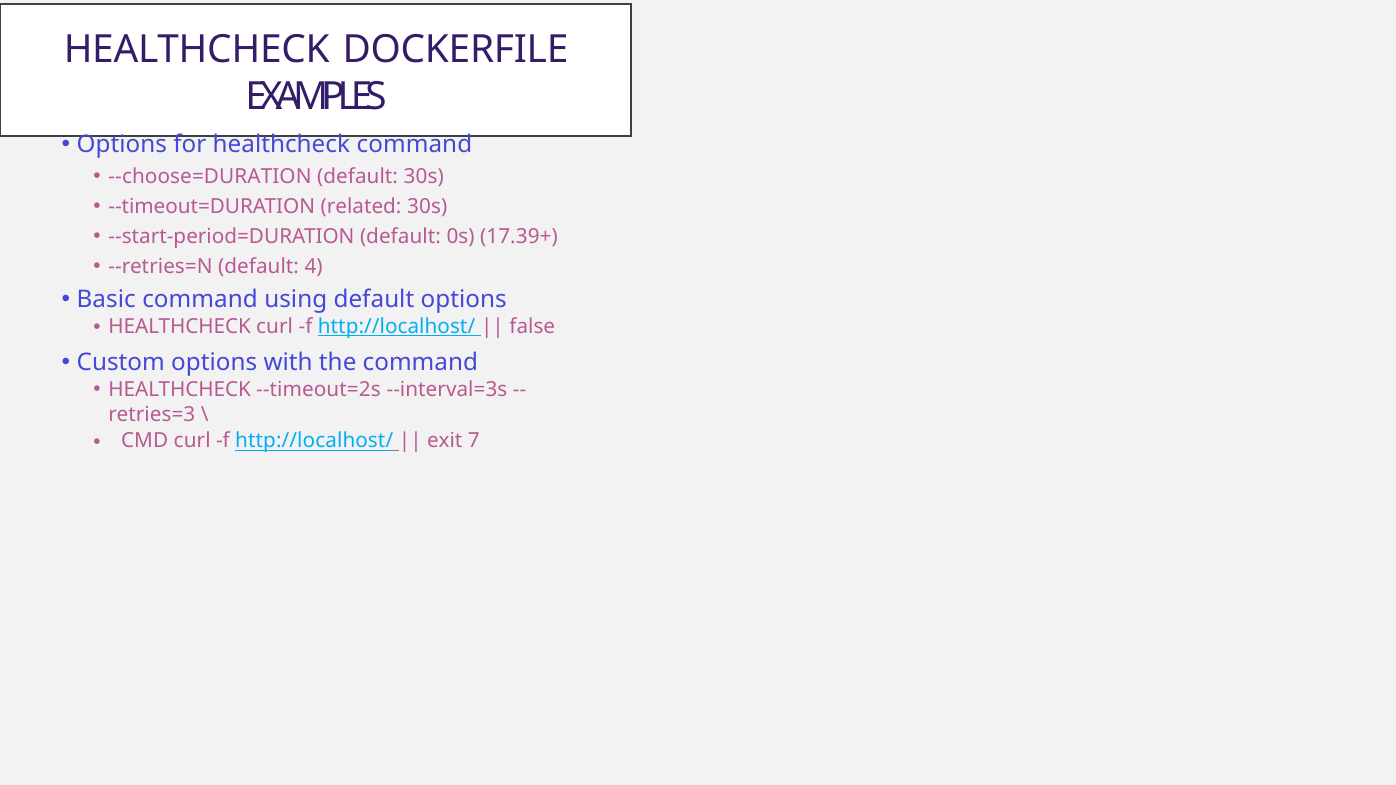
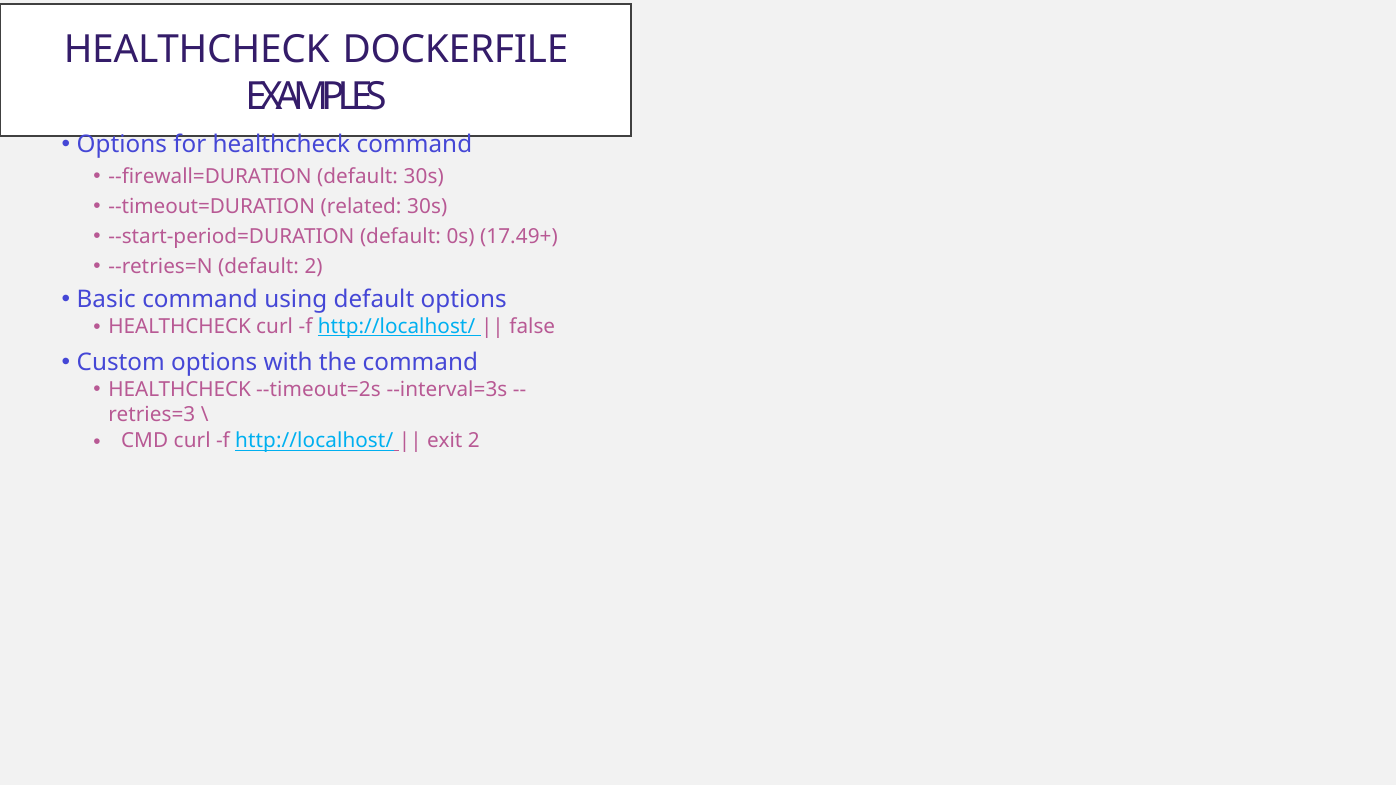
--choose=DURATION: --choose=DURATION -> --firewall=DURATION (210, 177)
17.39+: 17.39+ -> 17.49+ (519, 237)
default 4: 4 -> 2 (314, 267)
exit 7: 7 -> 2 (474, 441)
